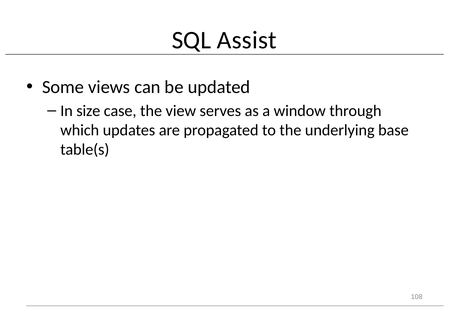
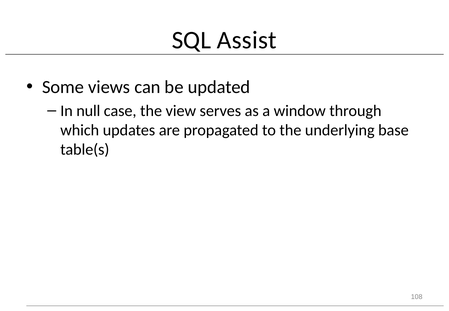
size: size -> null (88, 111)
